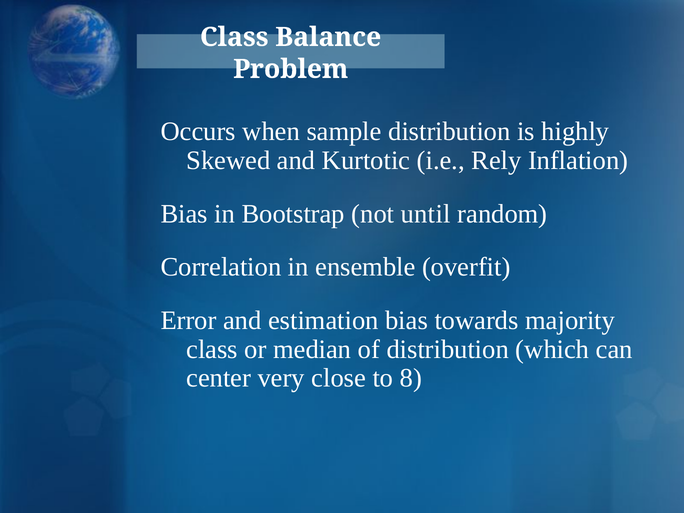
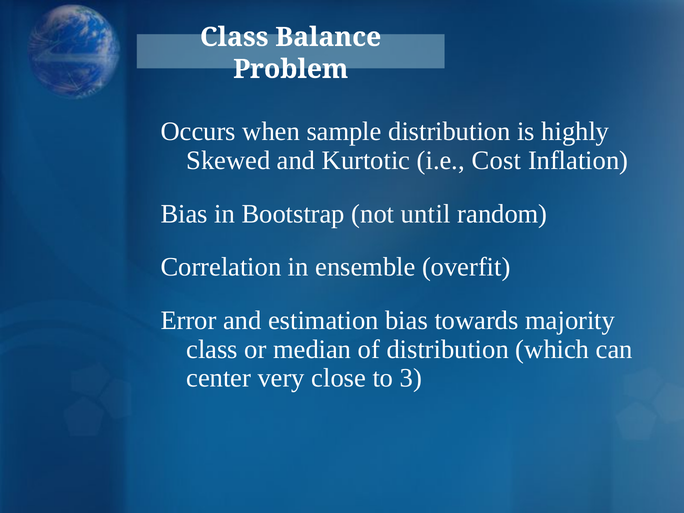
Rely: Rely -> Cost (496, 160)
8: 8 -> 3 (411, 378)
